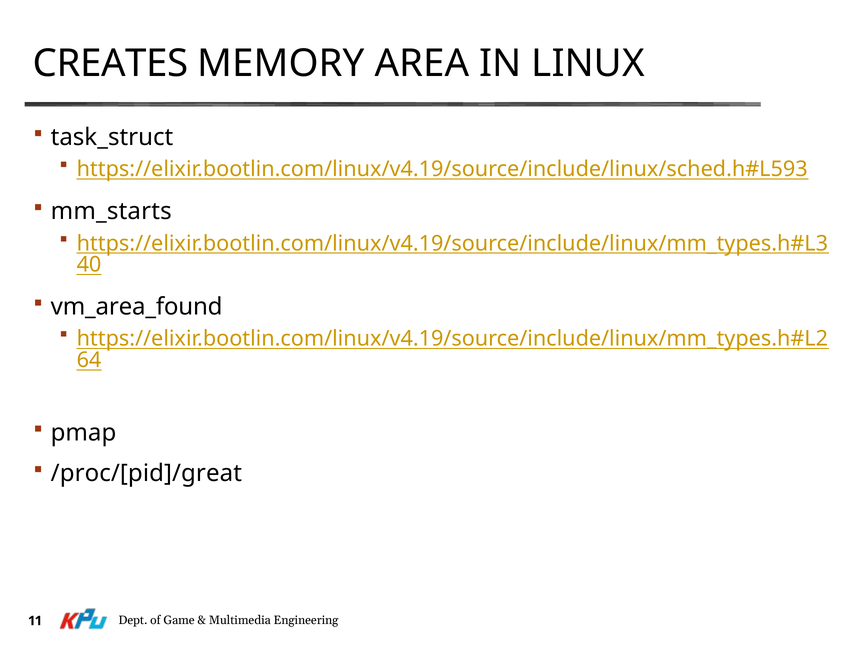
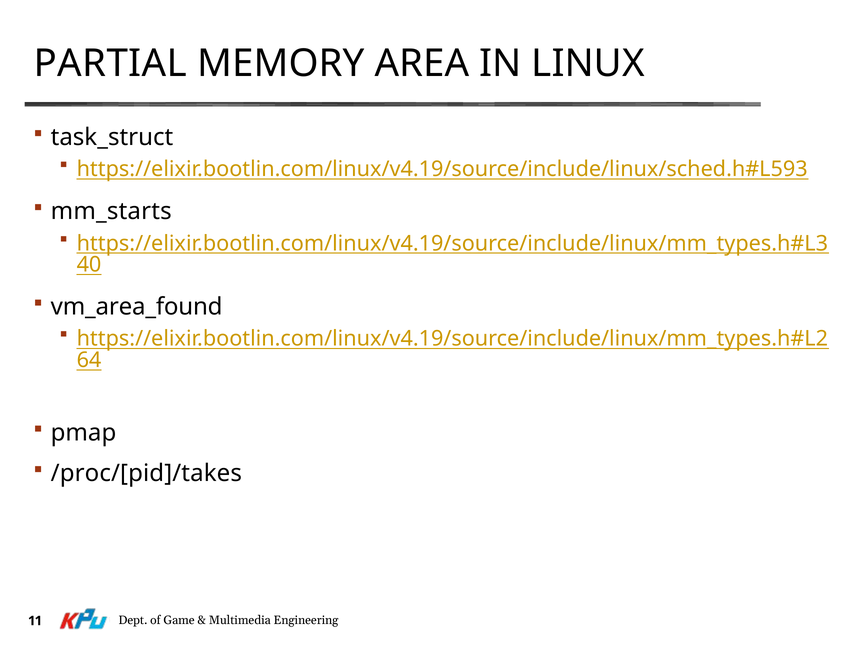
CREATES: CREATES -> PARTIAL (110, 63)
/proc/[pid]/great: /proc/[pid]/great -> /proc/[pid]/takes (146, 473)
